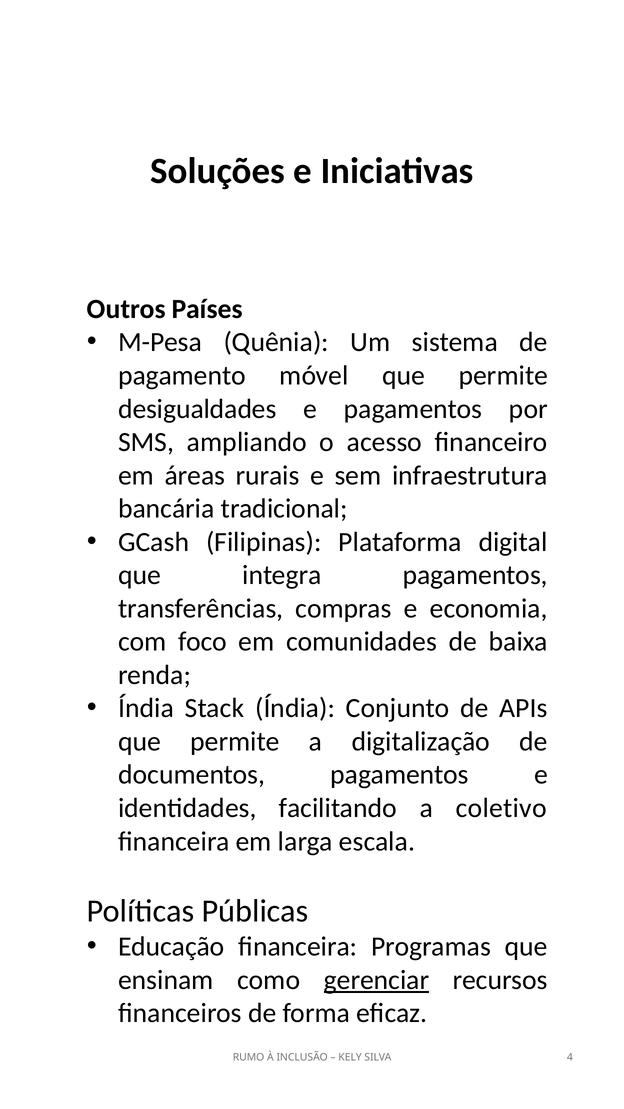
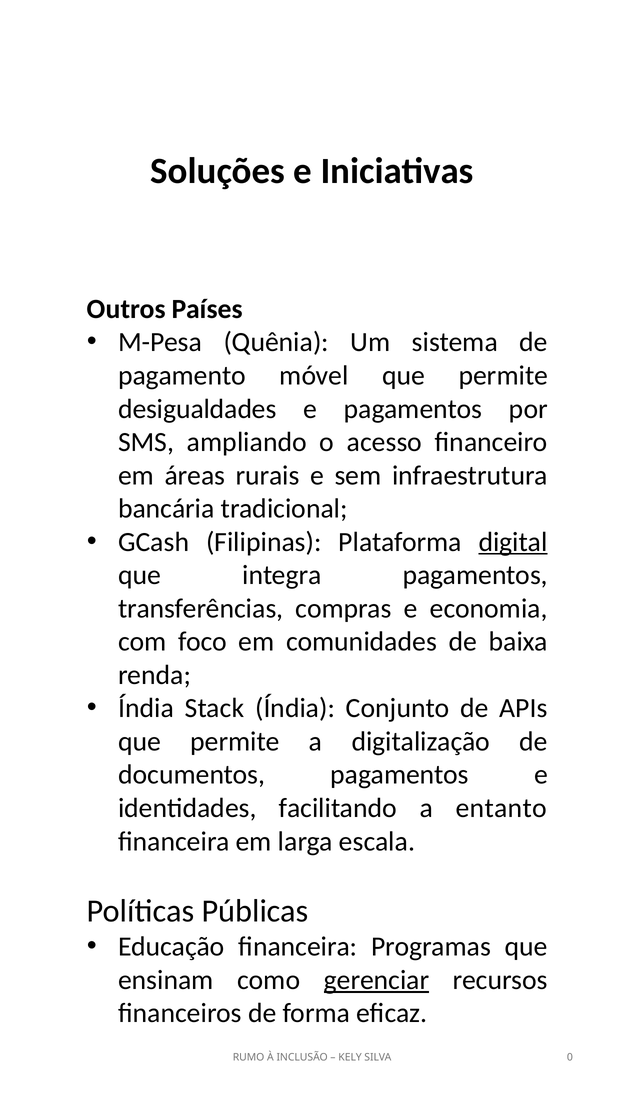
digital underline: none -> present (513, 542)
coletivo: coletivo -> entanto (501, 808)
4: 4 -> 0 (570, 1058)
